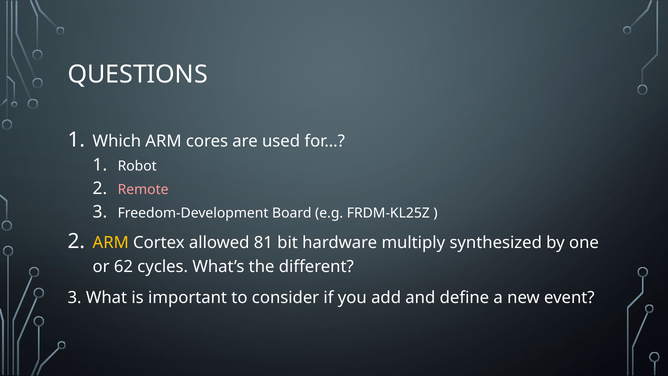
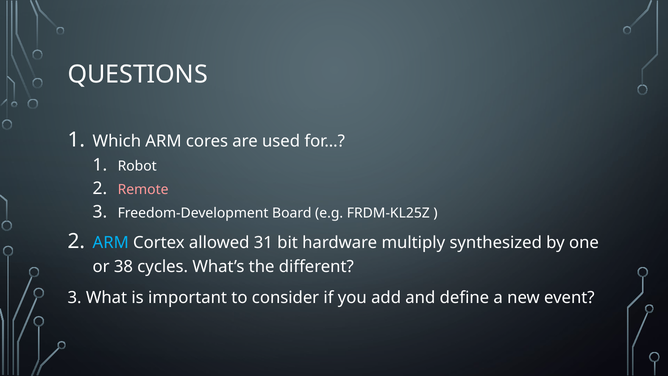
ARM colour: yellow -> light blue (111, 243)
81: 81 -> 31 (263, 243)
62: 62 -> 38 (123, 267)
